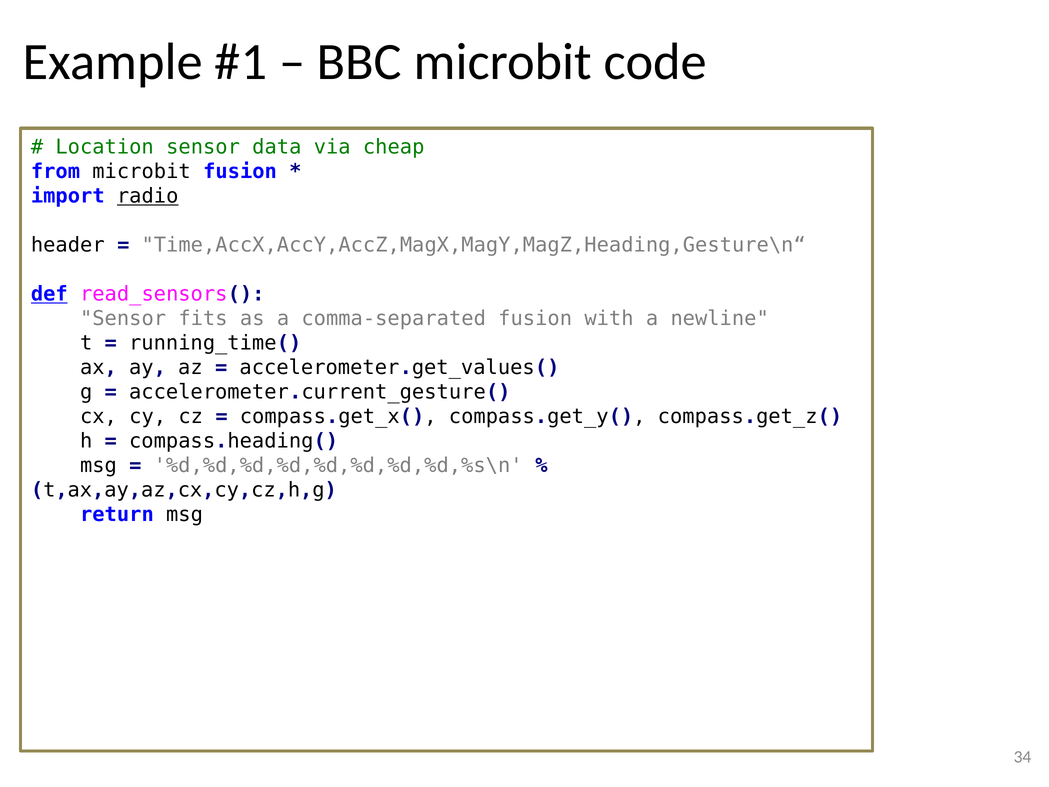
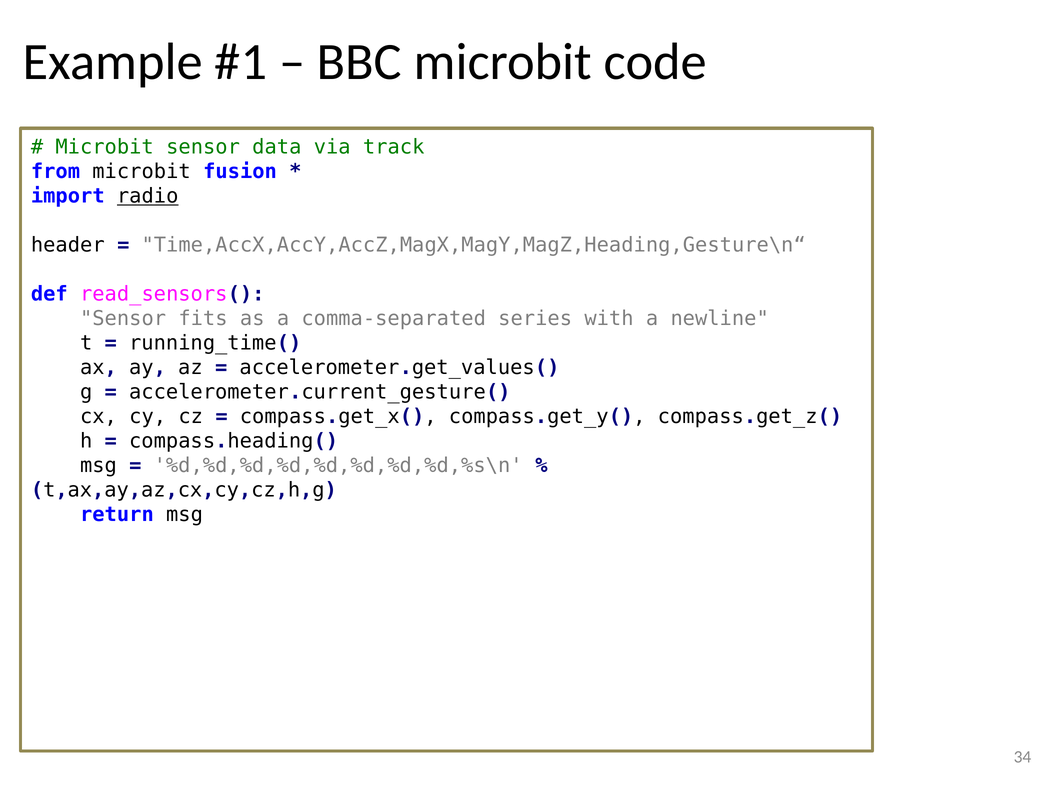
Location: Location -> Microbit (105, 147)
cheap: cheap -> track (394, 147)
def underline: present -> none (49, 294)
comma-separated fusion: fusion -> series (535, 319)
